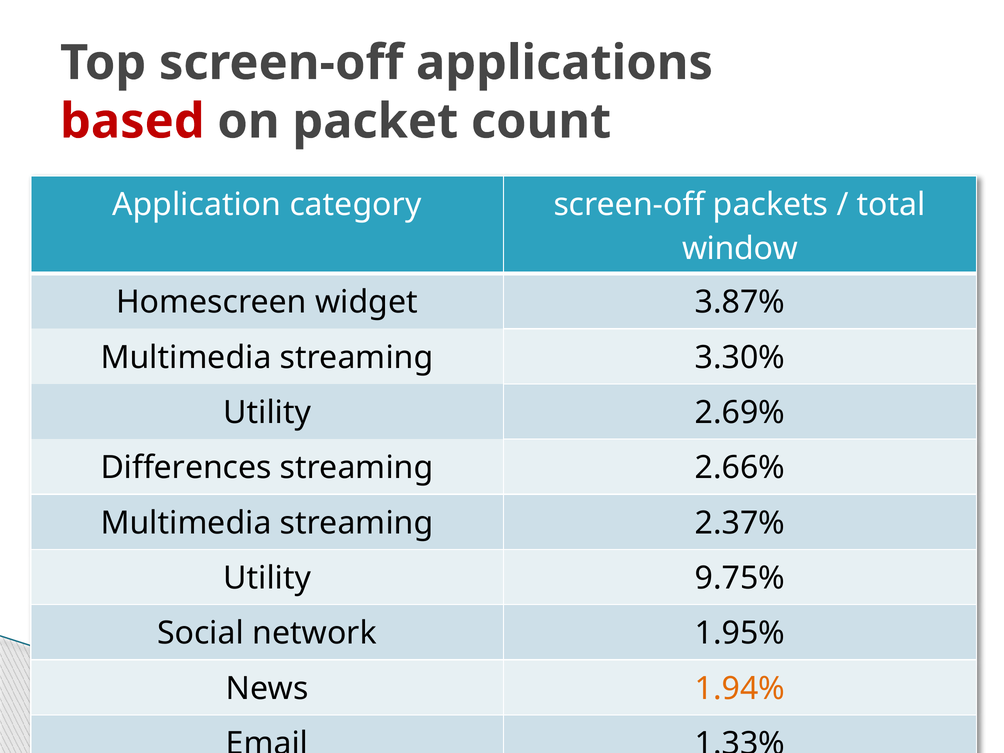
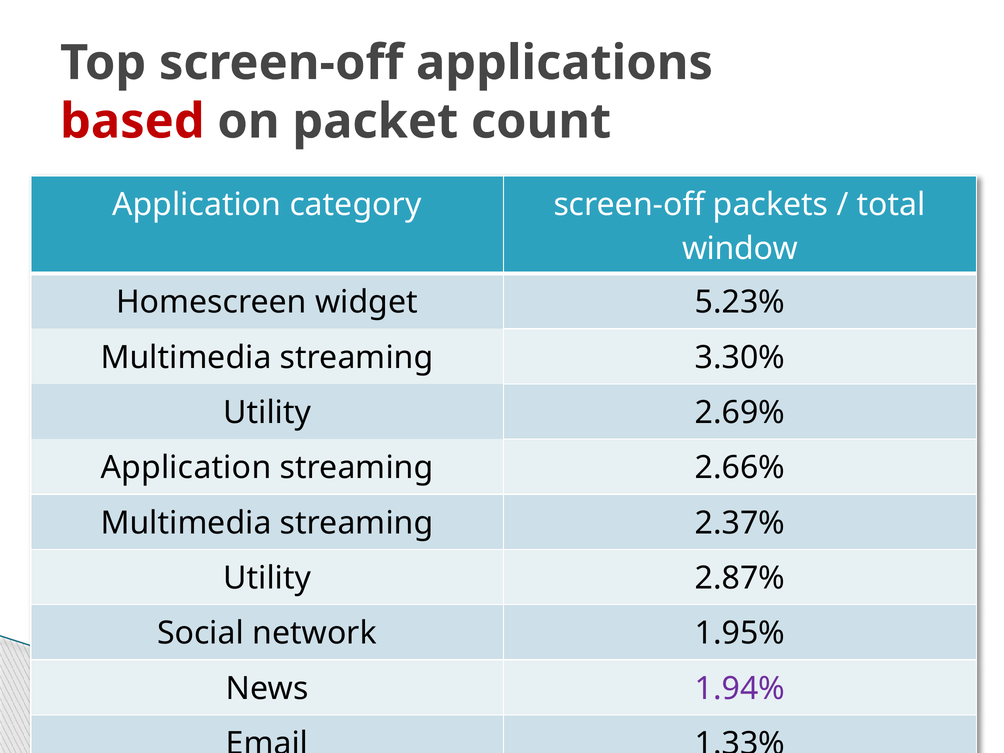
3.87%: 3.87% -> 5.23% (740, 302)
Differences: Differences -> Application (186, 468)
9.75%: 9.75% -> 2.87% (740, 578)
1.94% colour: orange -> purple (740, 689)
